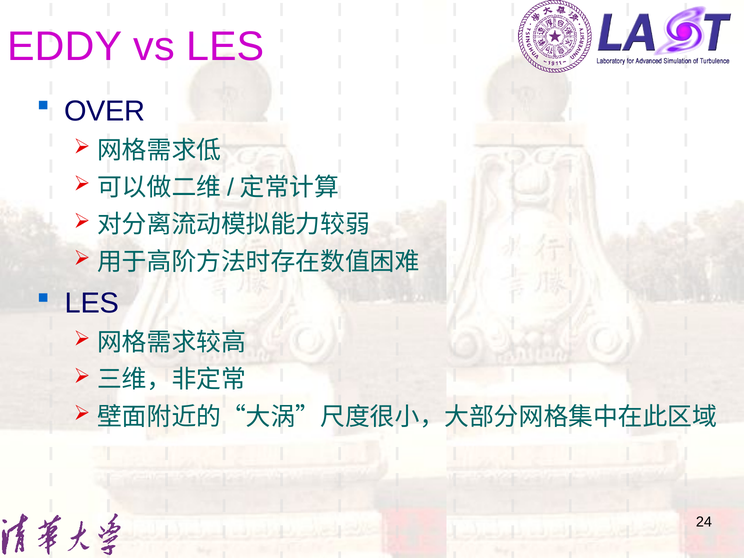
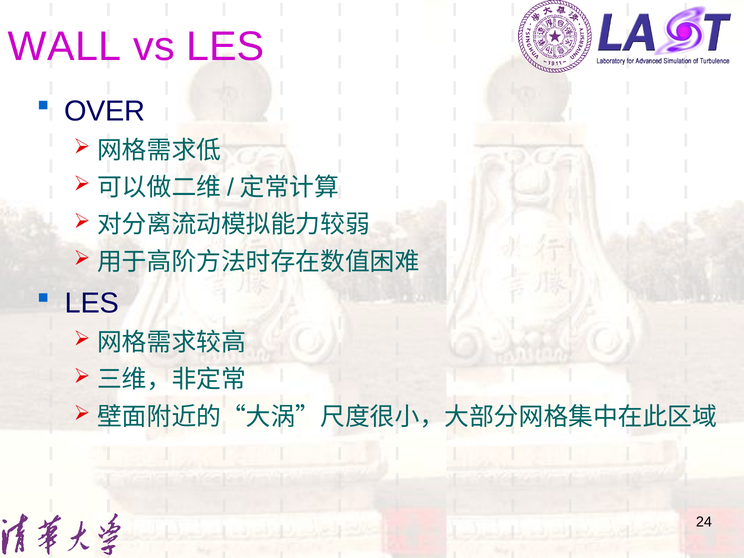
EDDY: EDDY -> WALL (65, 47)
